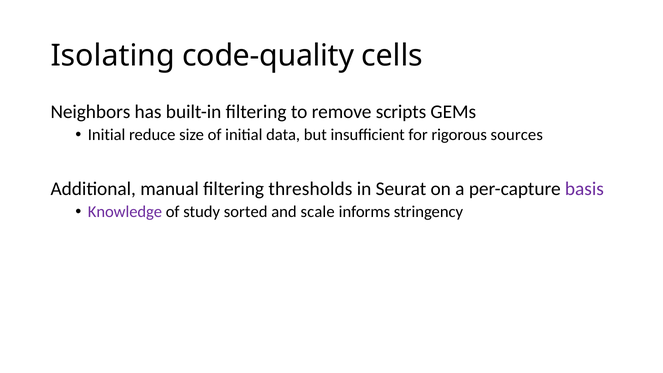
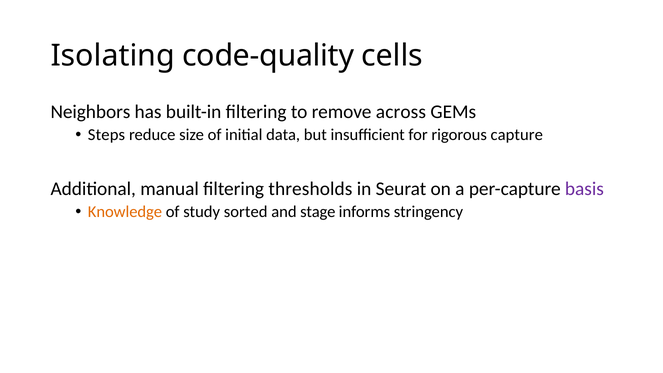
scripts: scripts -> across (401, 112)
Initial: Initial -> Steps (106, 135)
sources: sources -> capture (517, 135)
Knowledge colour: purple -> orange (125, 212)
scale: scale -> stage (318, 212)
